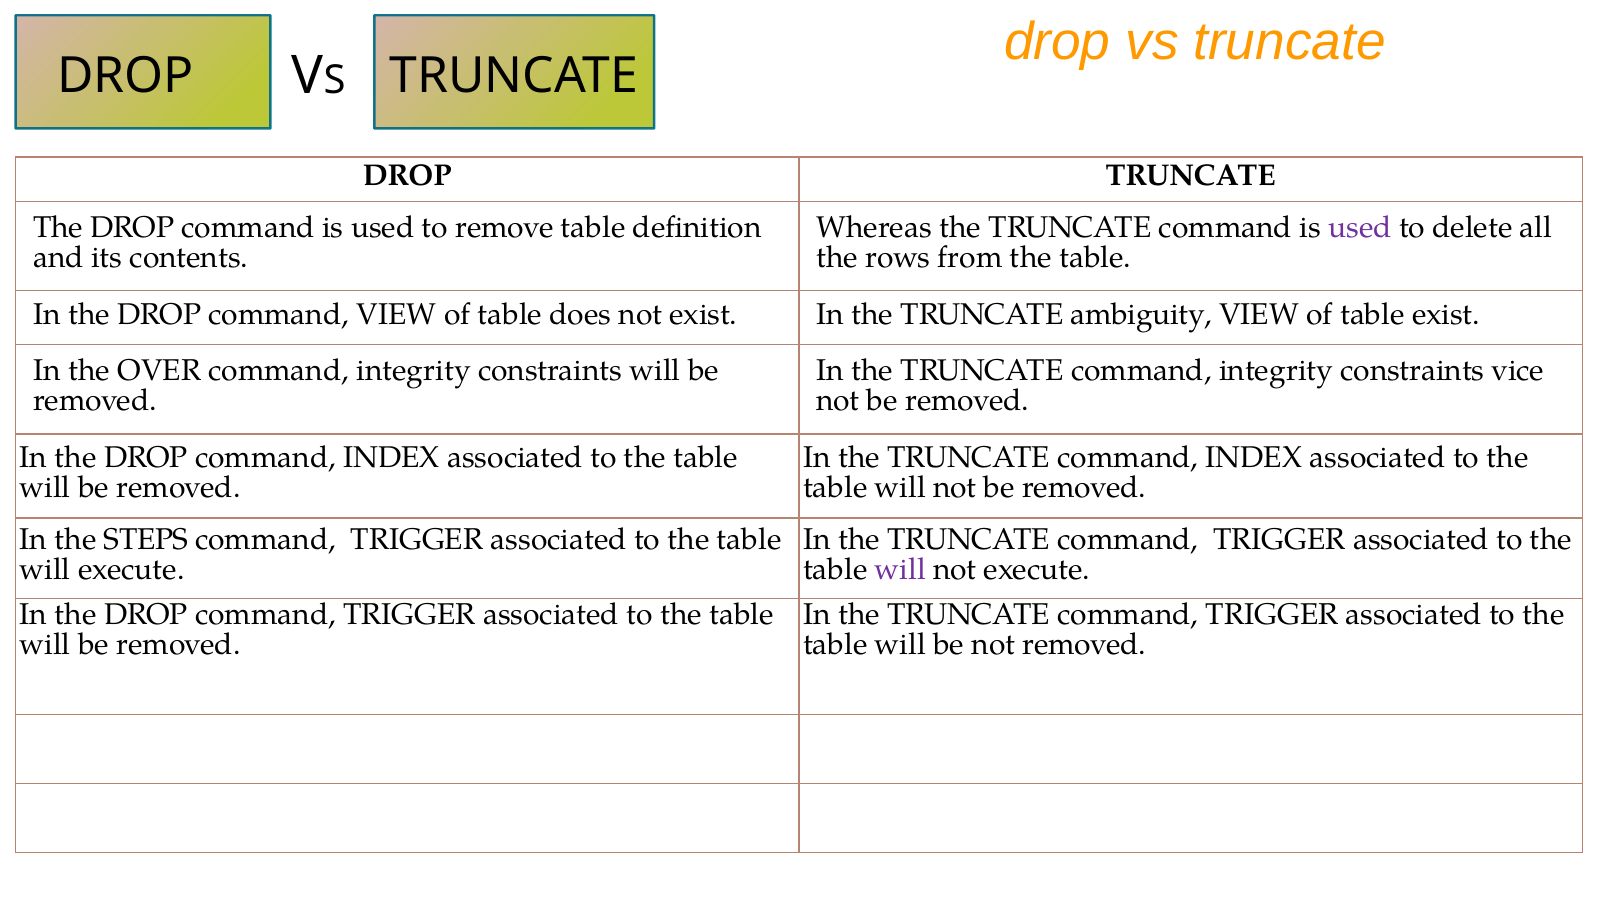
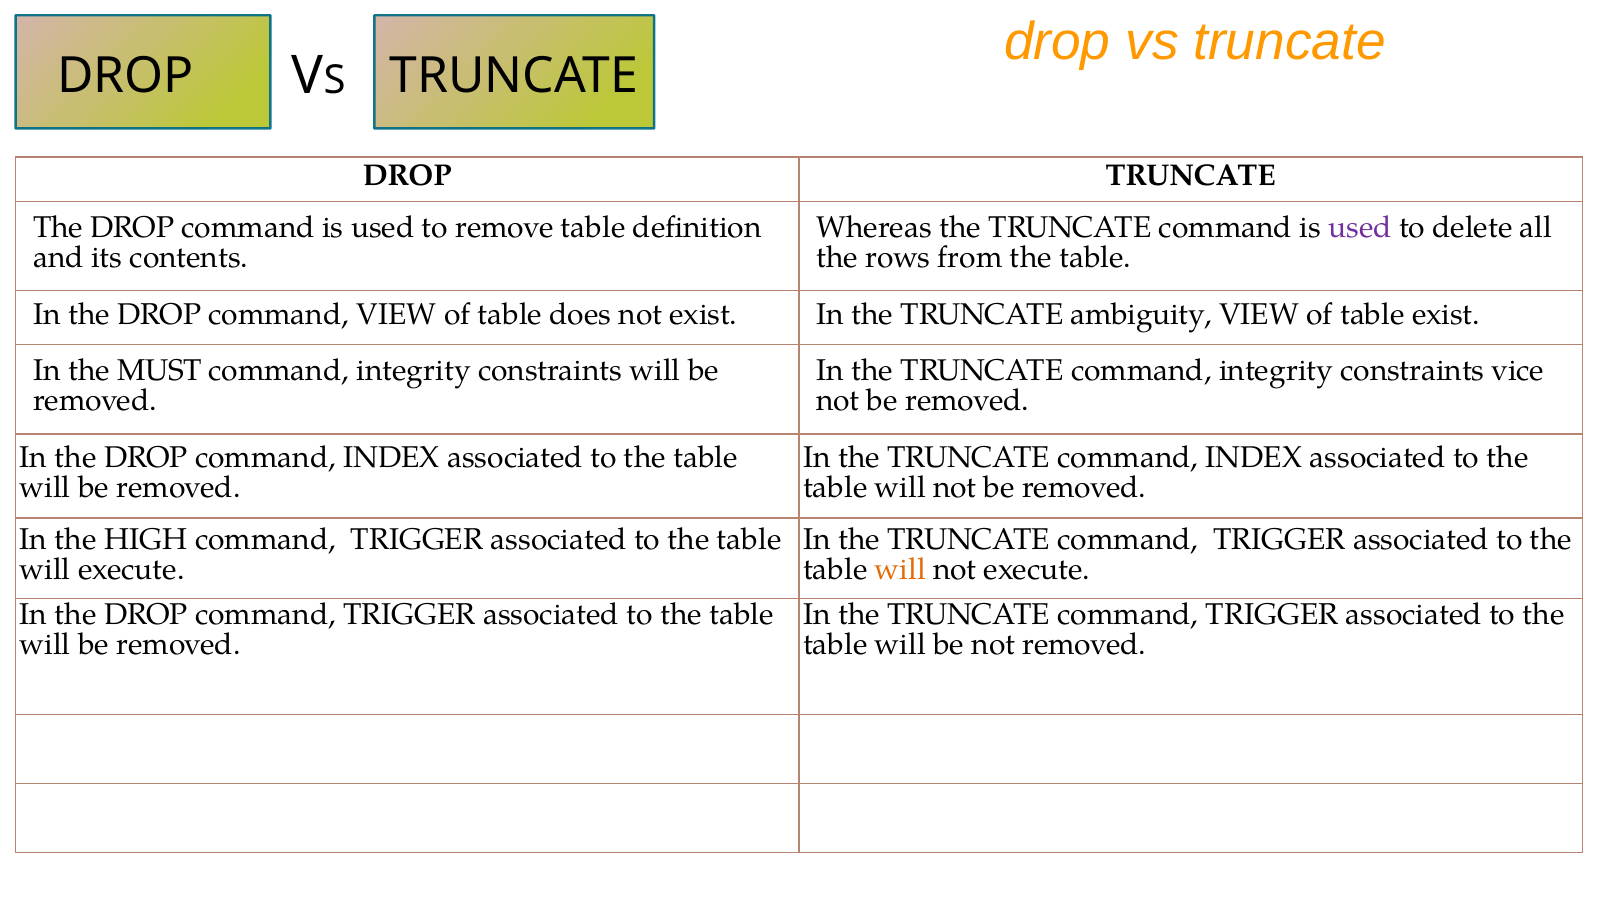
OVER: OVER -> MUST (159, 371)
STEPS: STEPS -> HIGH (146, 540)
will colour: purple -> orange (900, 570)
